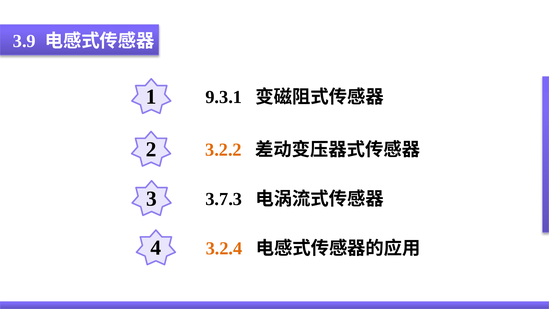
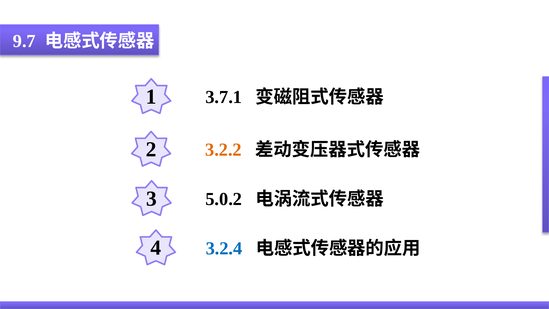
3.9: 3.9 -> 9.7 (24, 41)
9.3.1: 9.3.1 -> 3.7.1 (224, 97)
3.7.3: 3.7.3 -> 5.0.2 (224, 199)
3.2.4 colour: orange -> blue (224, 248)
